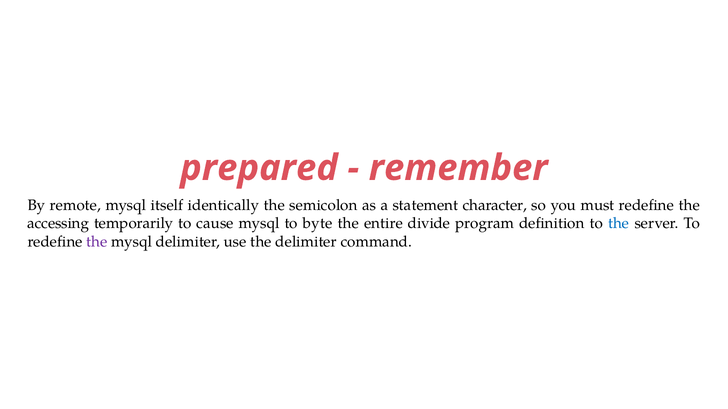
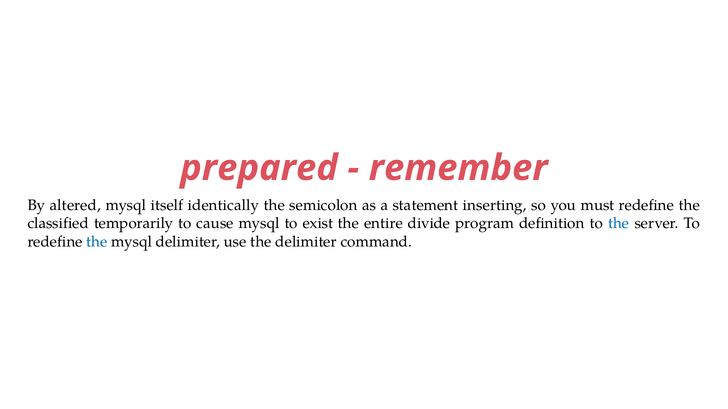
remote: remote -> altered (75, 205)
character: character -> inserting (495, 205)
accessing: accessing -> classified (58, 224)
byte: byte -> exist (318, 224)
the colour: purple -> blue (97, 242)
